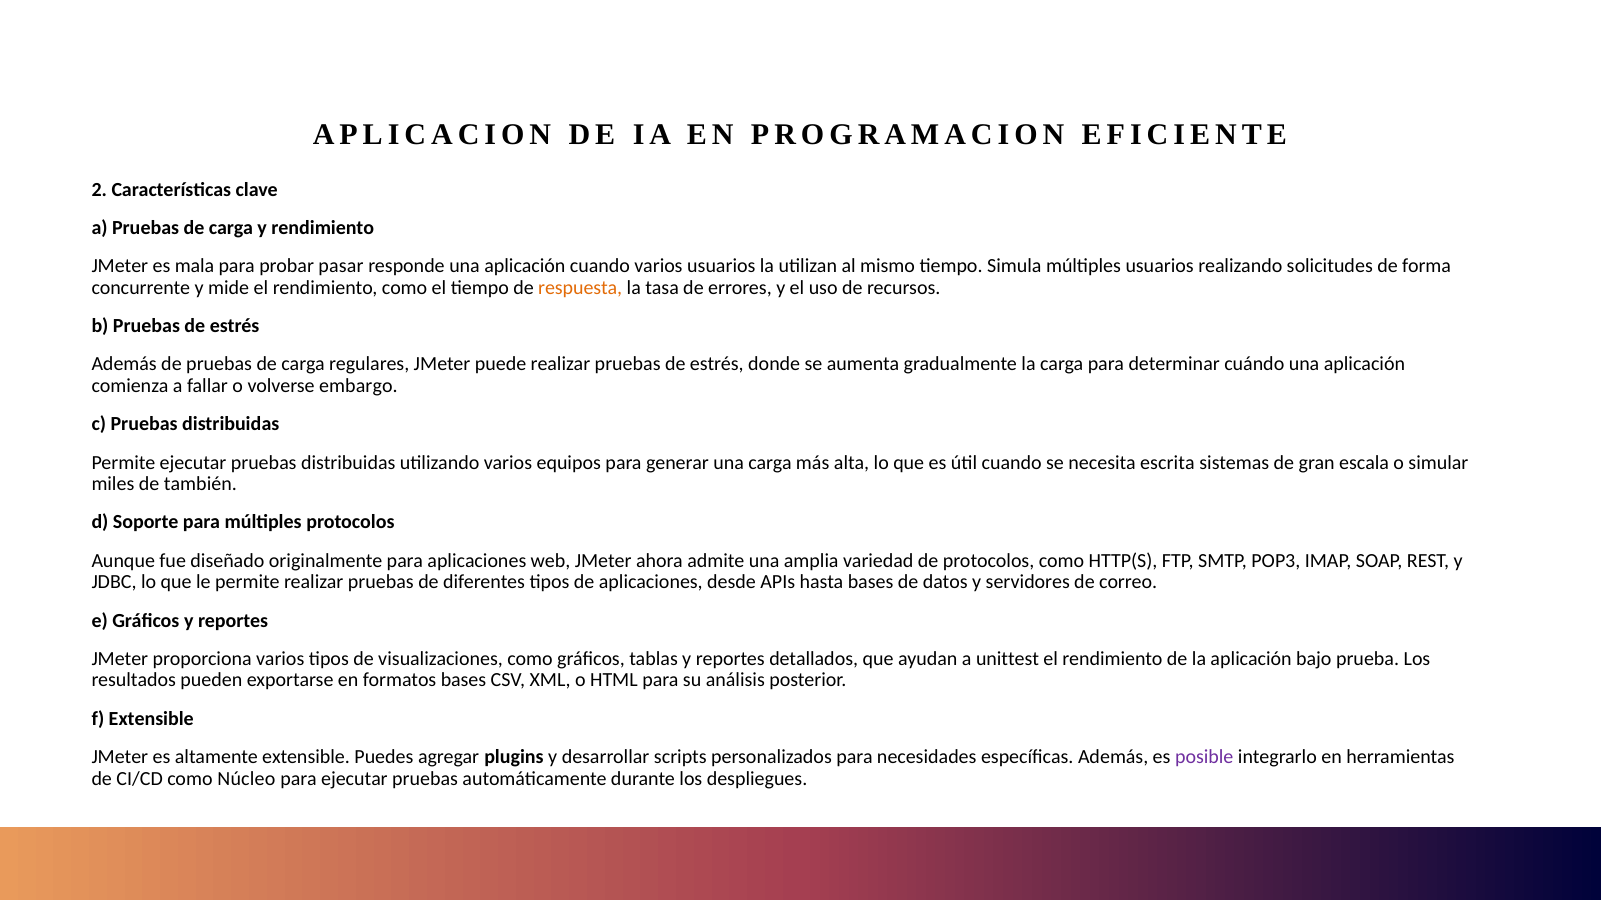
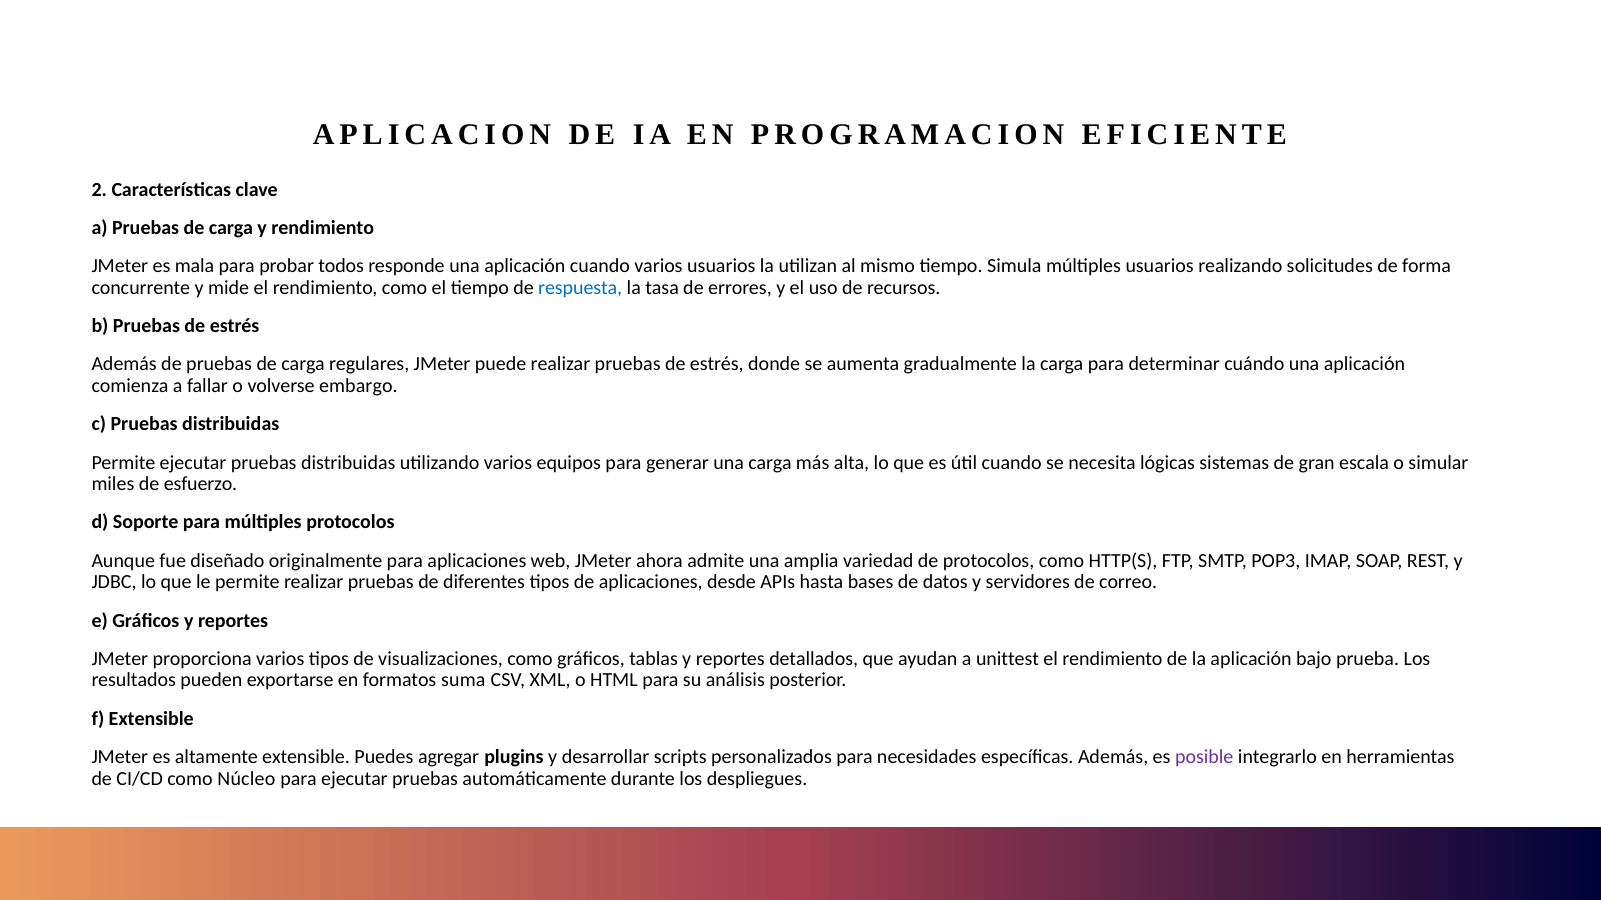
pasar: pasar -> todos (341, 266)
respuesta colour: orange -> blue (580, 288)
escrita: escrita -> lógicas (1167, 463)
también: también -> esfuerzo (201, 484)
formatos bases: bases -> suma (463, 681)
